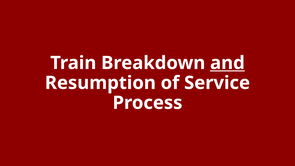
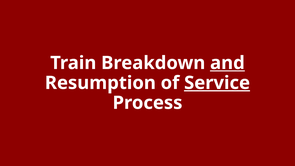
Service underline: none -> present (217, 83)
